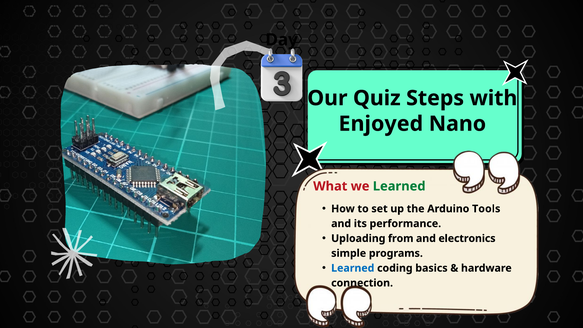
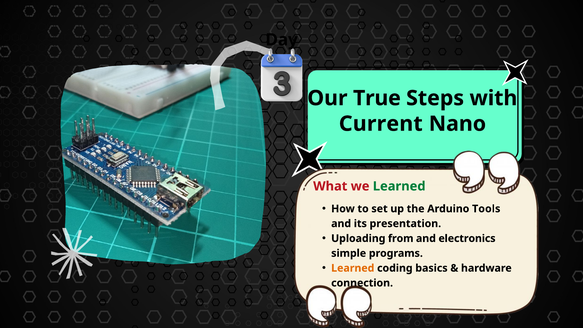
Quiz: Quiz -> True (377, 98)
Enjoyed: Enjoyed -> Current (381, 124)
performance: performance -> presentation (405, 224)
Learned colour: blue -> orange (353, 268)
